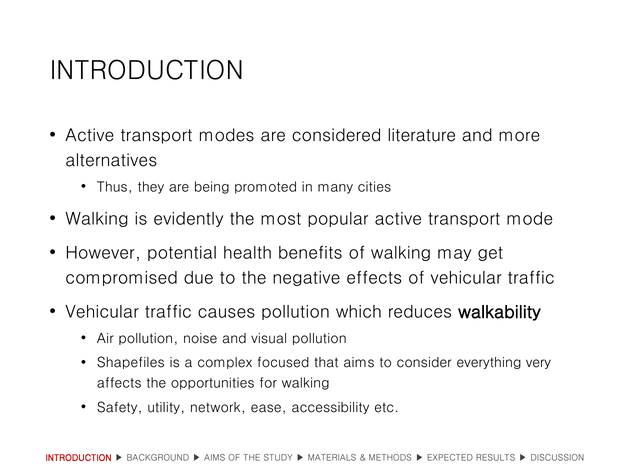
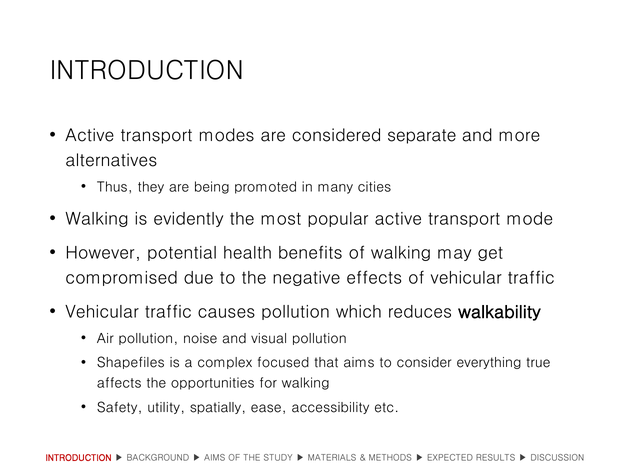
literature: literature -> separate (422, 136)
very: very -> true (538, 363)
network: network -> spatially (218, 408)
